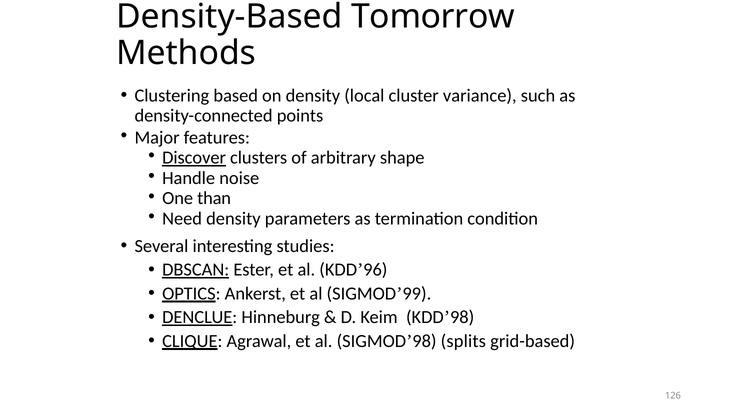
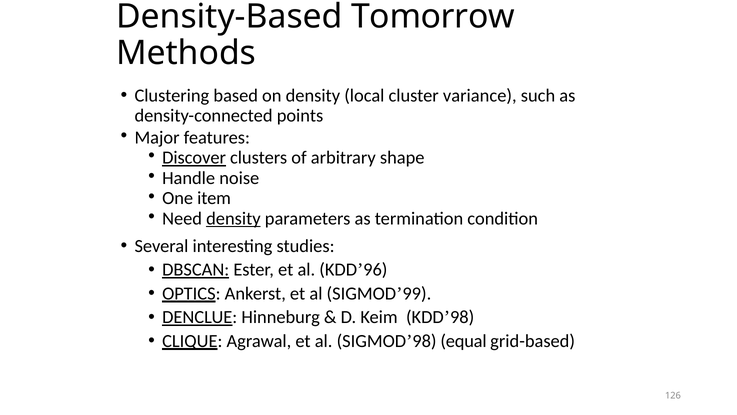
than: than -> item (214, 198)
density underline: none -> present (233, 218)
splits: splits -> equal (463, 341)
